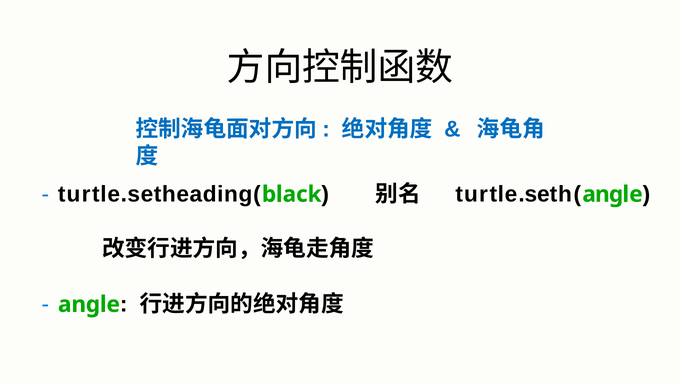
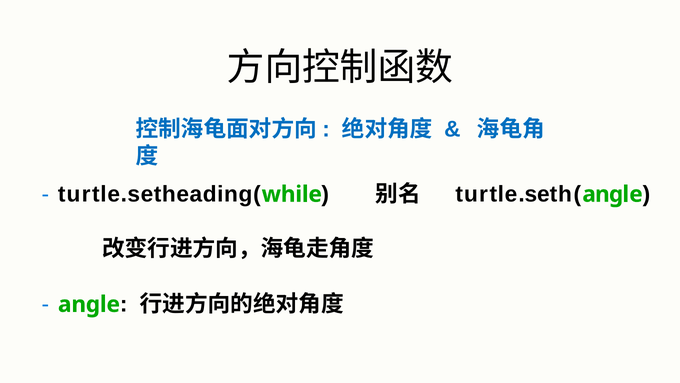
black: black -> while (292, 194)
